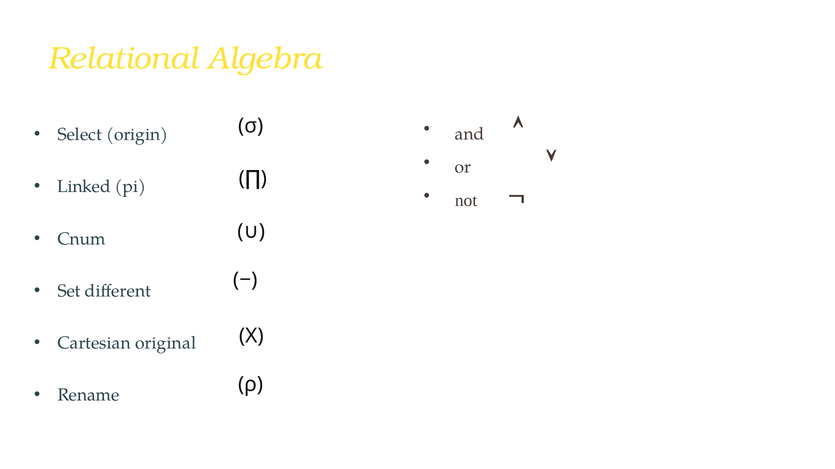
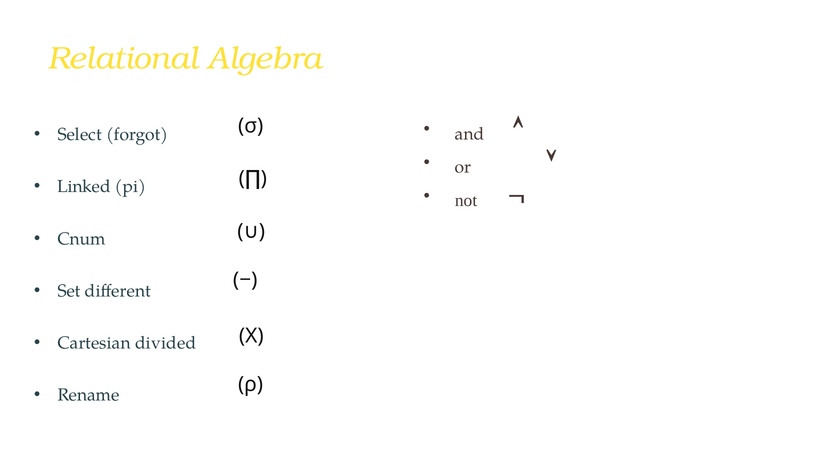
origin: origin -> forgot (137, 135)
original: original -> divided (166, 344)
